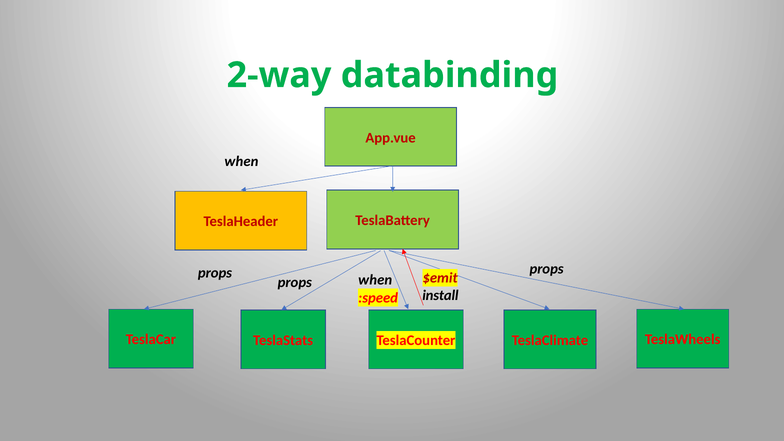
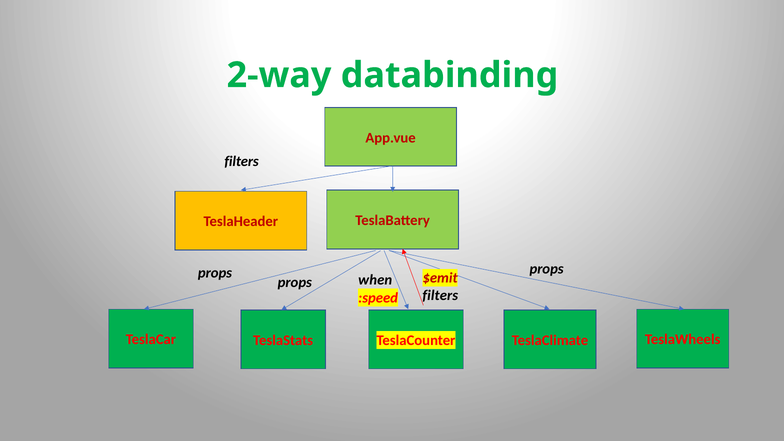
when: when -> filters (242, 162)
install: install -> filters (440, 296)
